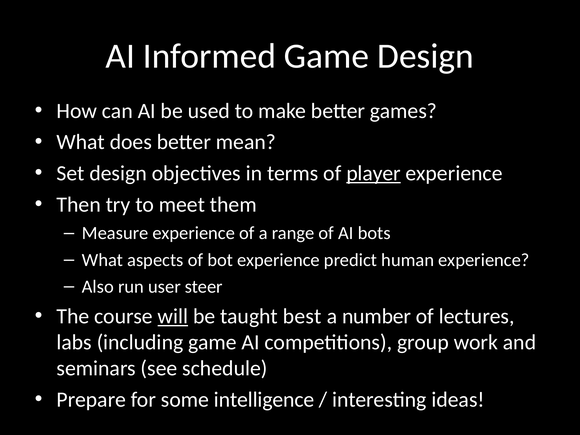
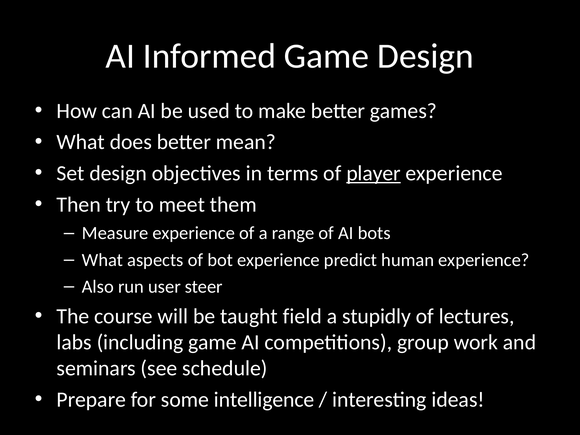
will underline: present -> none (173, 316)
best: best -> field (302, 316)
number: number -> stupidly (377, 316)
